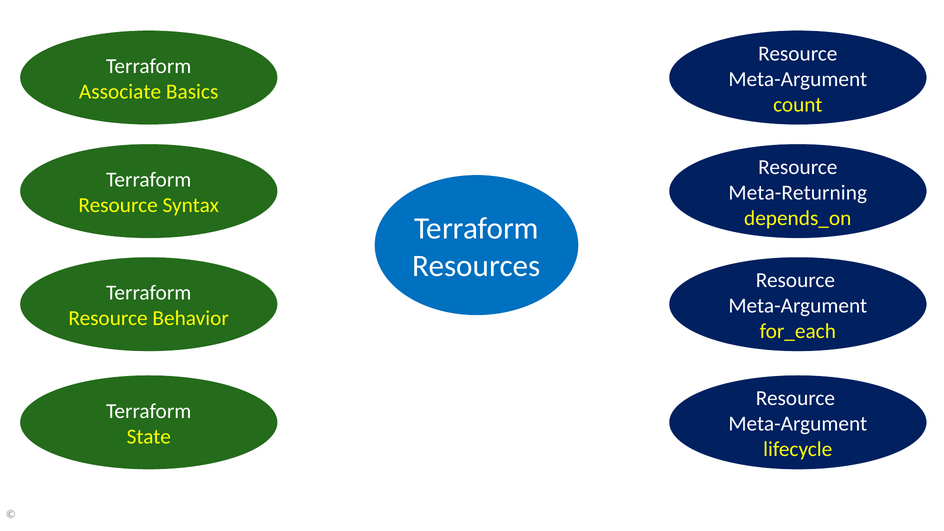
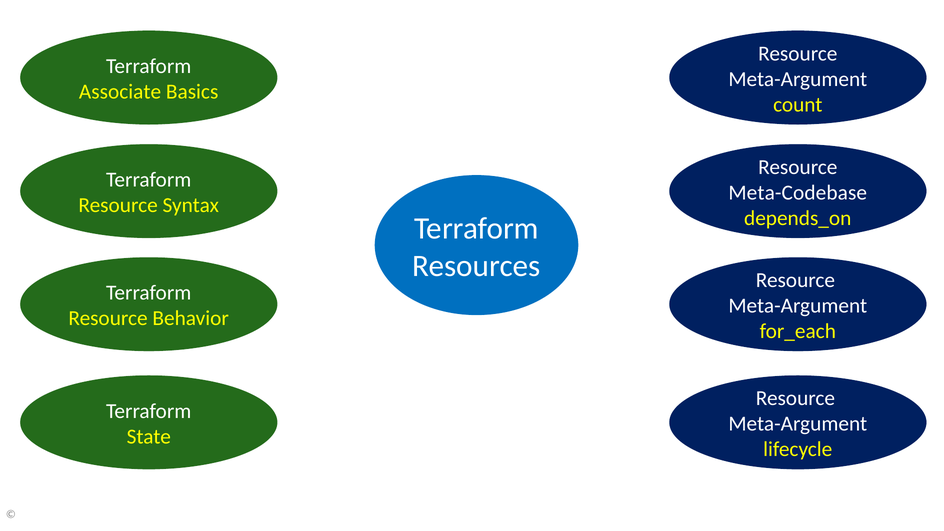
Meta-Returning: Meta-Returning -> Meta-Codebase (798, 193)
